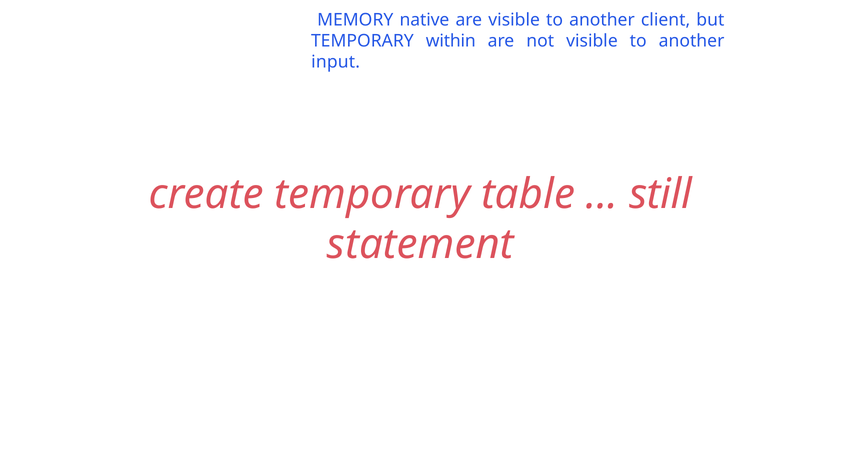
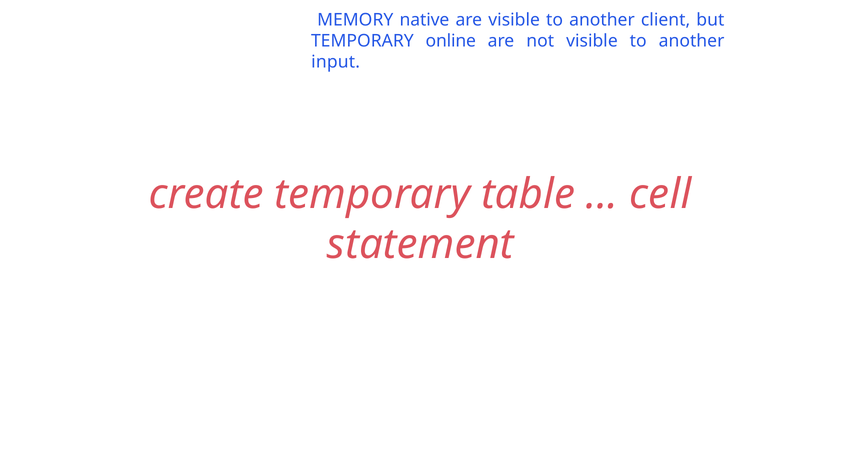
within: within -> online (451, 41)
still: still -> cell (660, 194)
